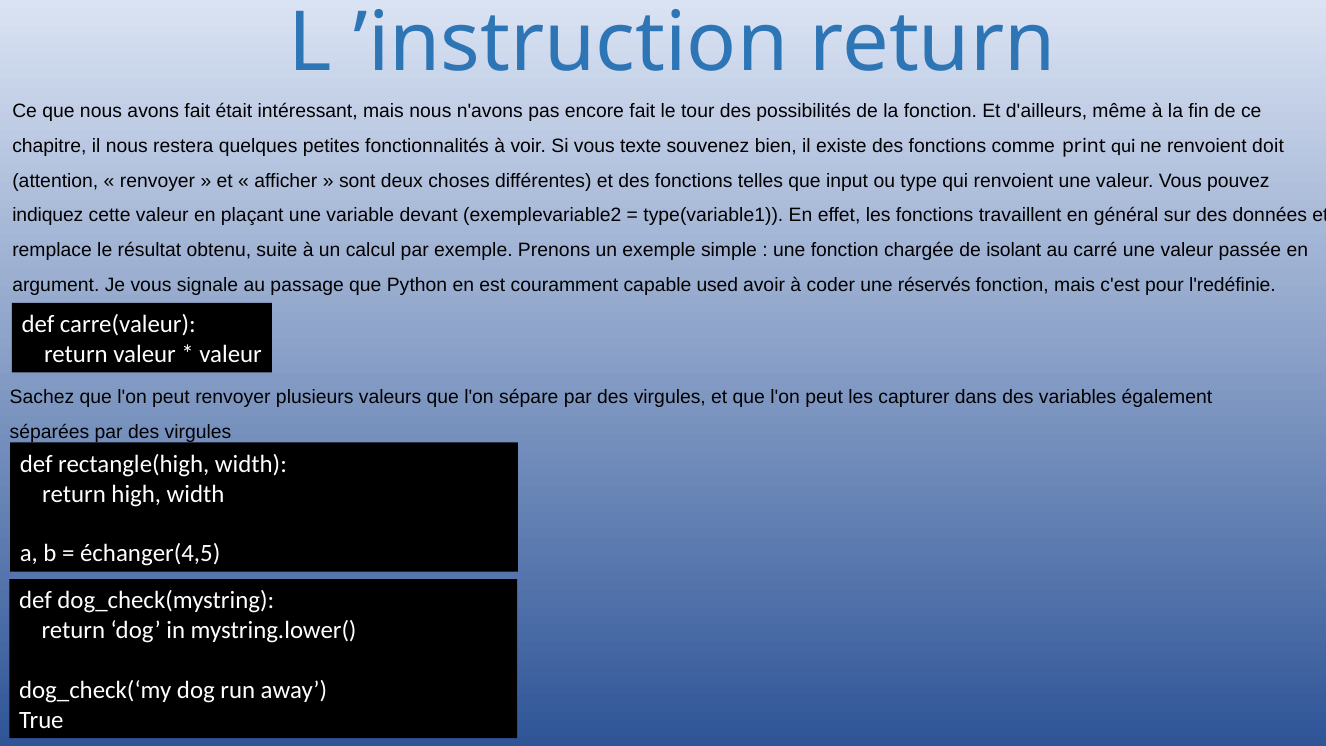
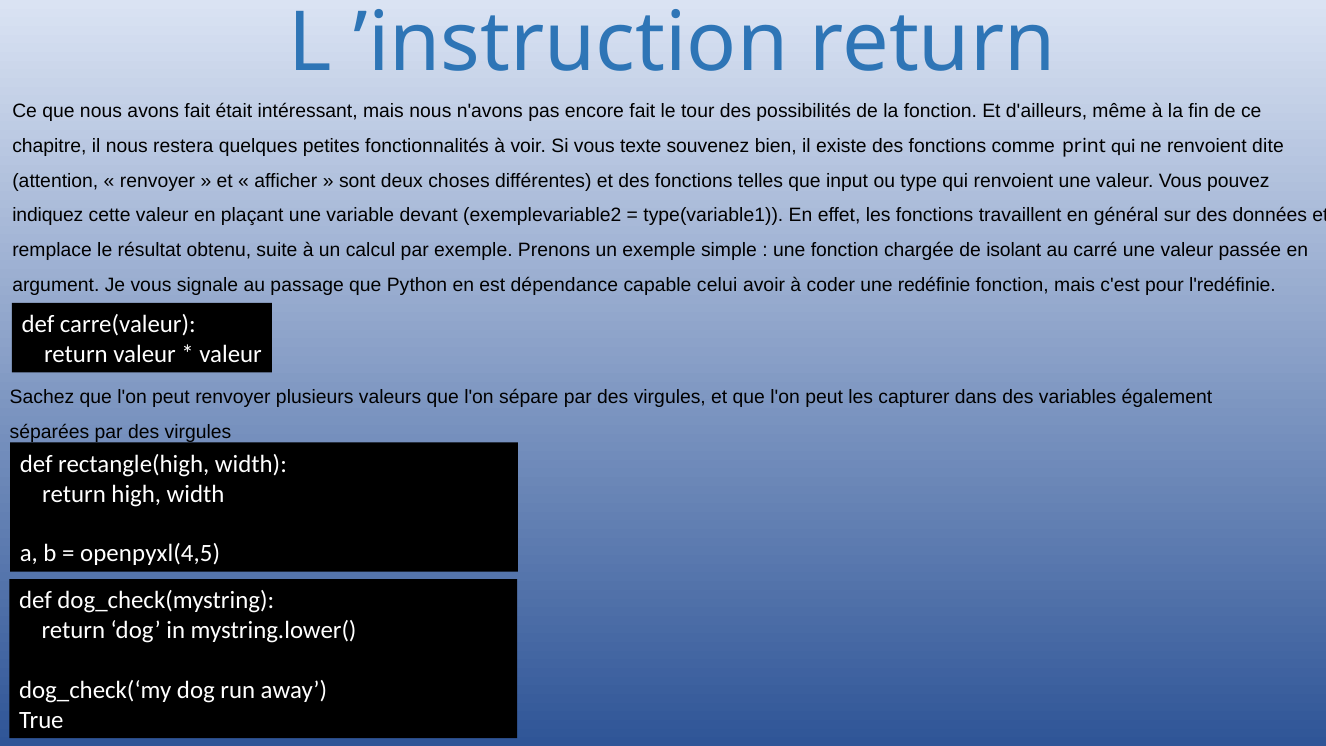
doit: doit -> dite (1268, 146)
couramment: couramment -> dépendance (564, 285)
used: used -> celui (717, 285)
réservés: réservés -> redéfinie (934, 285)
échanger(4,5: échanger(4,5 -> openpyxl(4,5 (150, 553)
